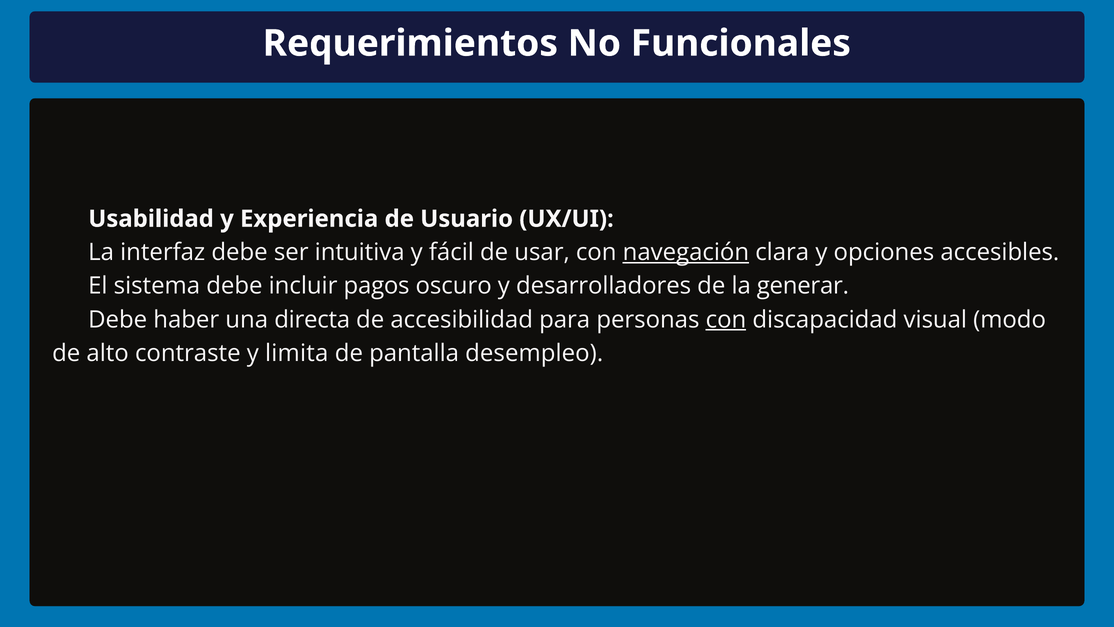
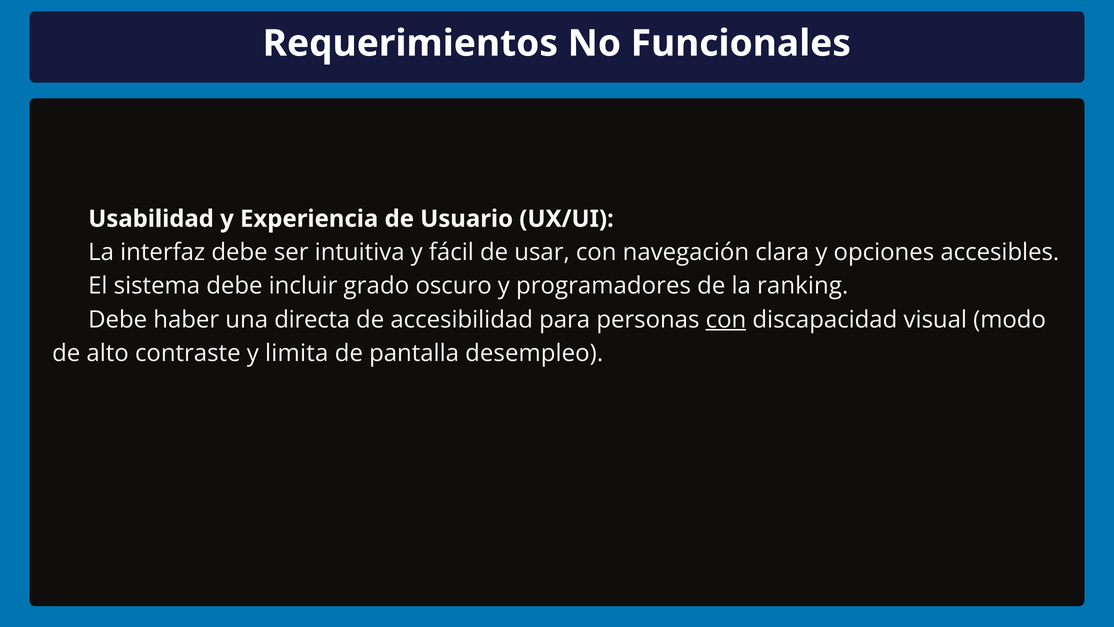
navegación underline: present -> none (686, 252)
pagos: pagos -> grado (376, 286)
desarrolladores: desarrolladores -> programadores (604, 286)
generar: generar -> ranking (803, 286)
